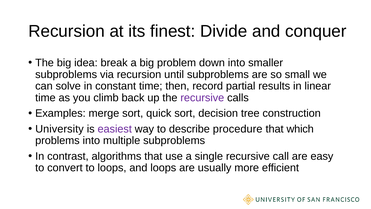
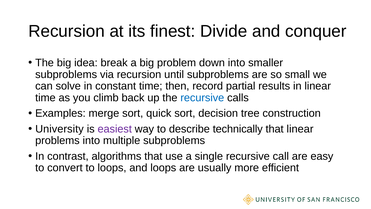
recursive colour: purple -> blue (202, 98)
procedure: procedure -> technically (238, 129)
that which: which -> linear (300, 129)
